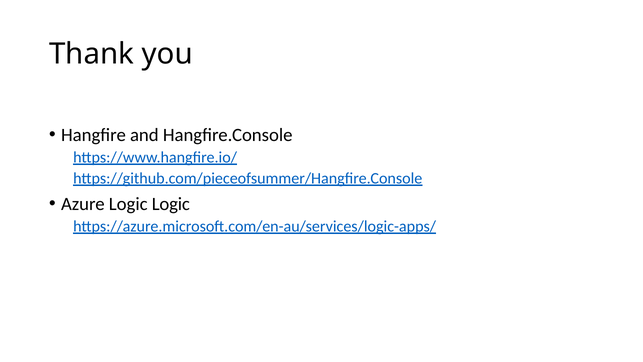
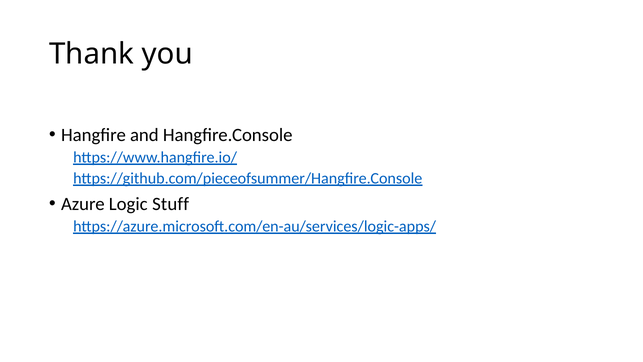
Logic Logic: Logic -> Stuff (171, 204)
